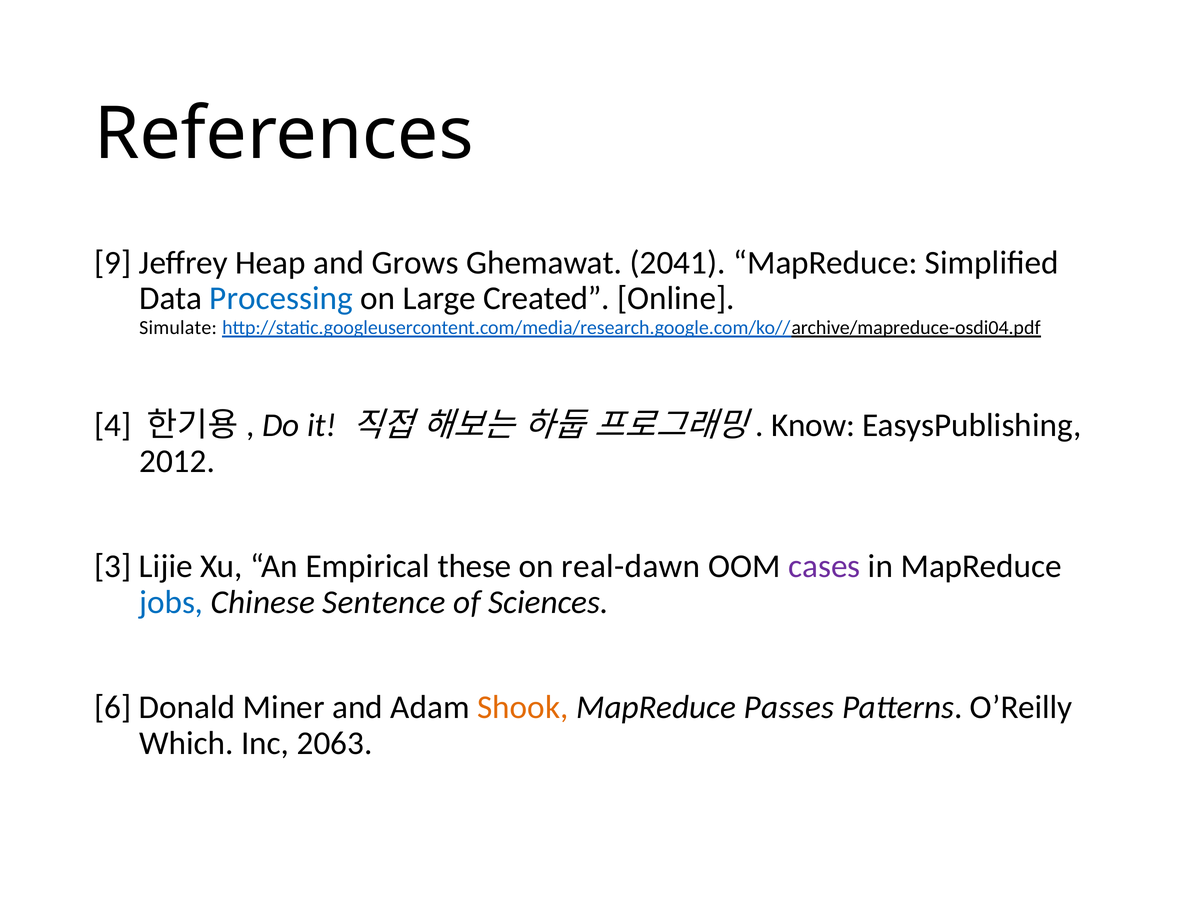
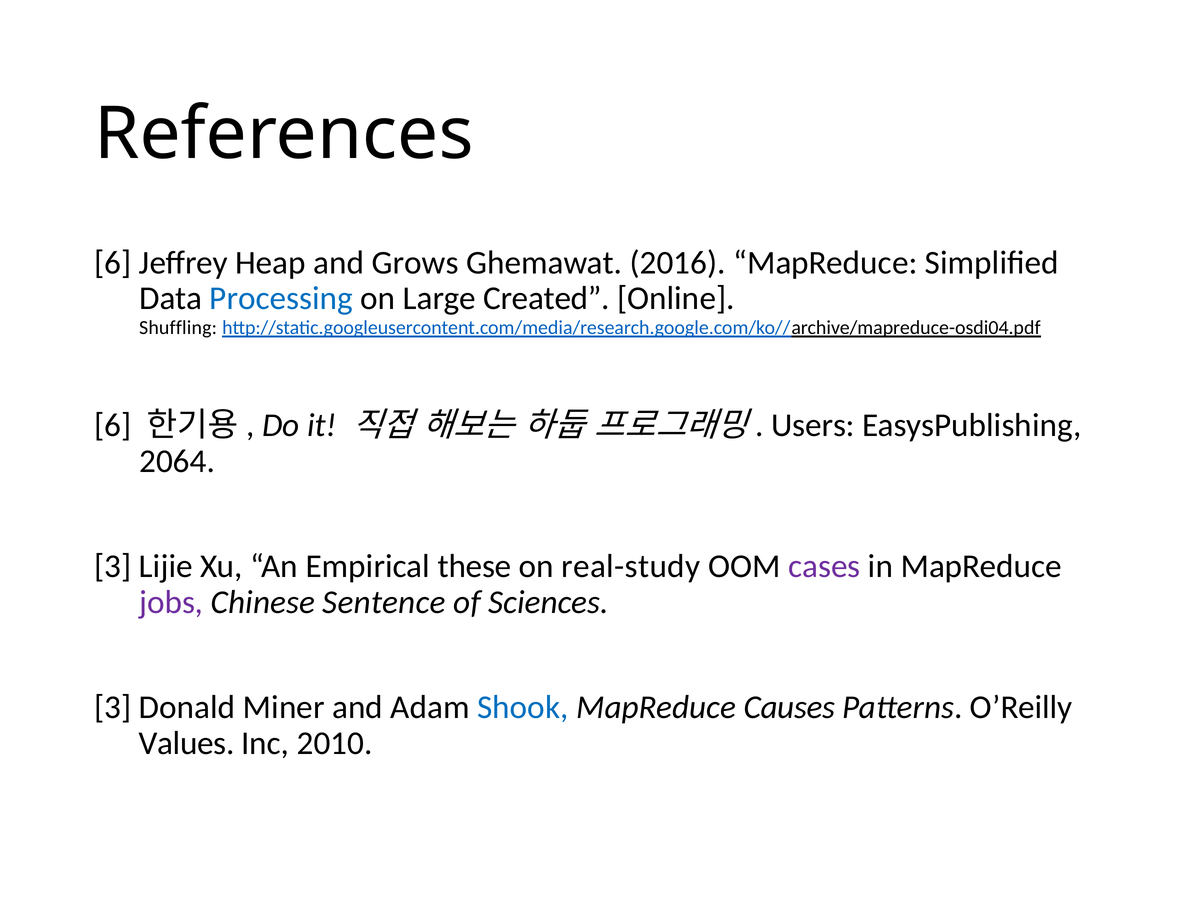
9: 9 -> 6 (113, 263)
2041: 2041 -> 2016 (678, 263)
Simulate: Simulate -> Shuffling (178, 328)
4: 4 -> 6 (113, 425)
Know: Know -> Users (813, 425)
2012: 2012 -> 2064 (177, 461)
real-dawn: real-dawn -> real-study (631, 566)
jobs colour: blue -> purple (171, 602)
6: 6 -> 3 (113, 707)
Shook colour: orange -> blue (523, 707)
Passes: Passes -> Causes (789, 707)
Which: Which -> Values (187, 743)
2063: 2063 -> 2010 (335, 743)
